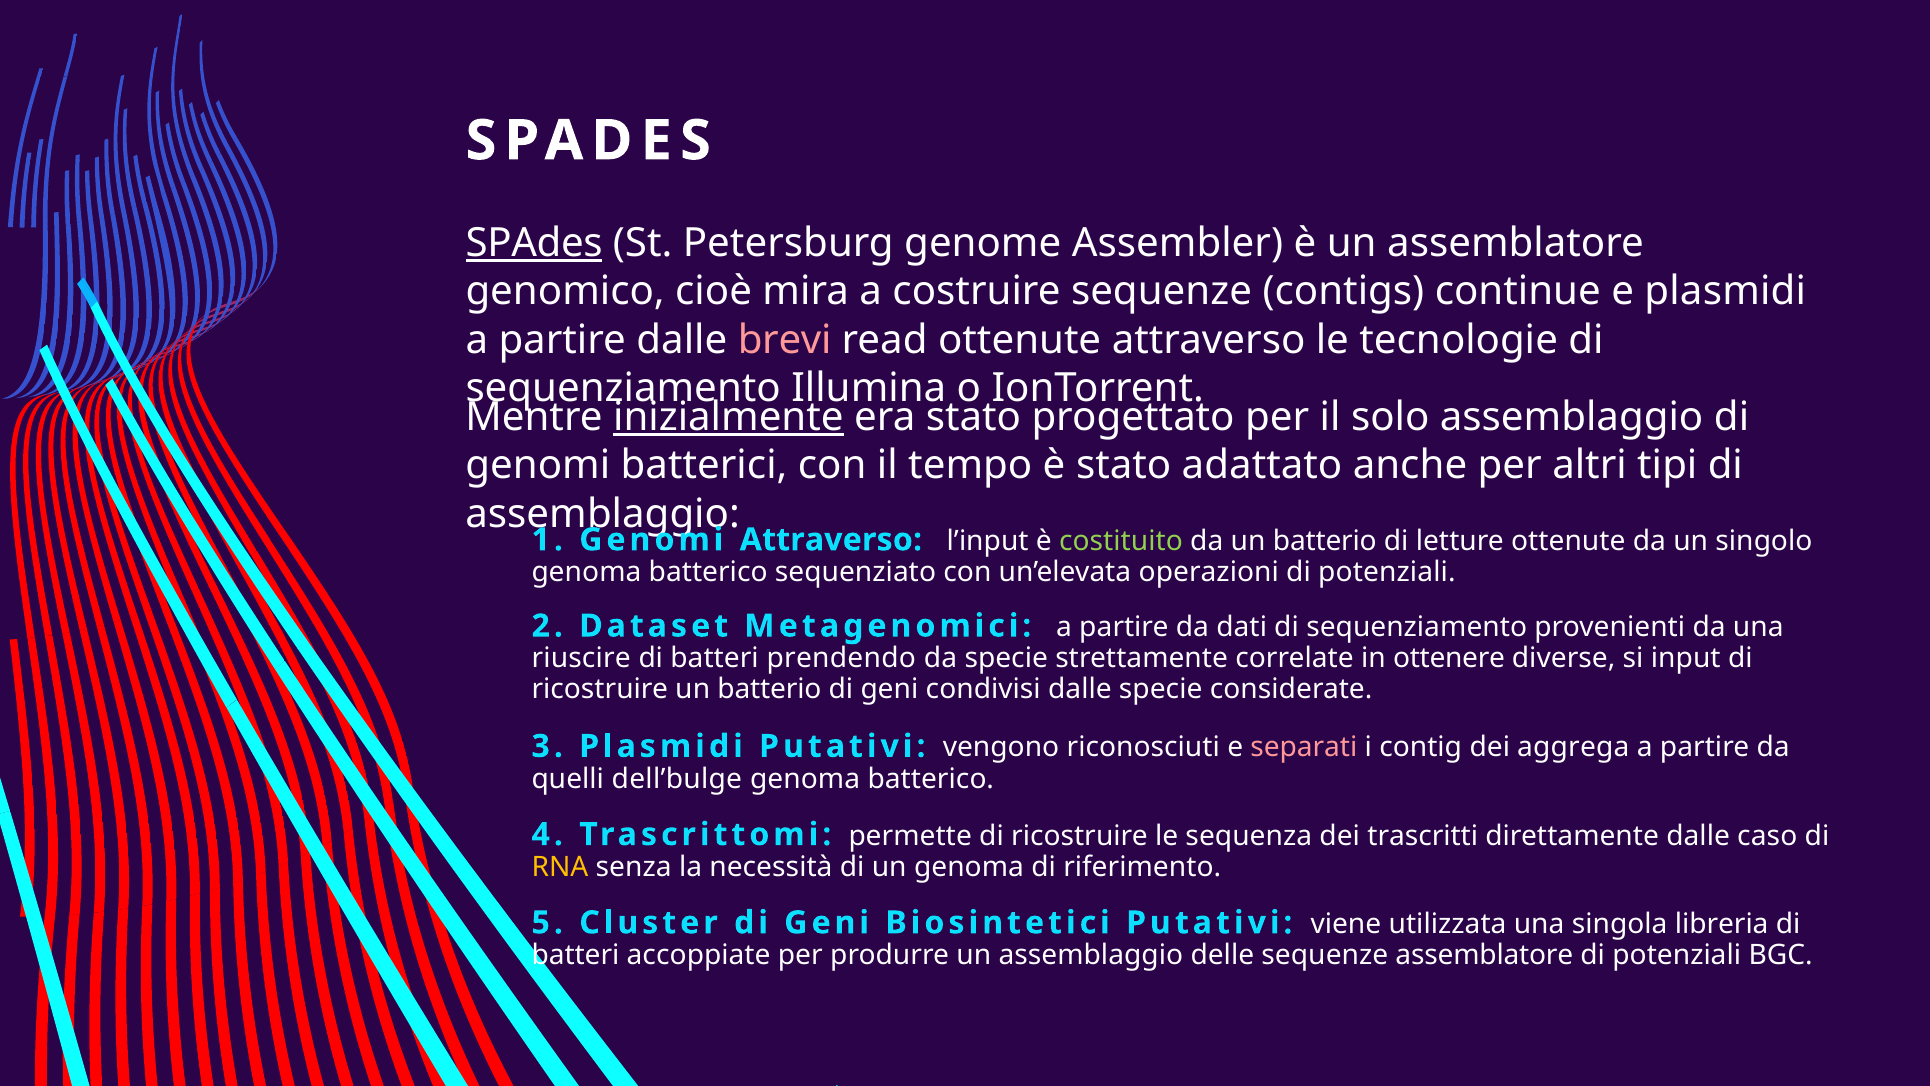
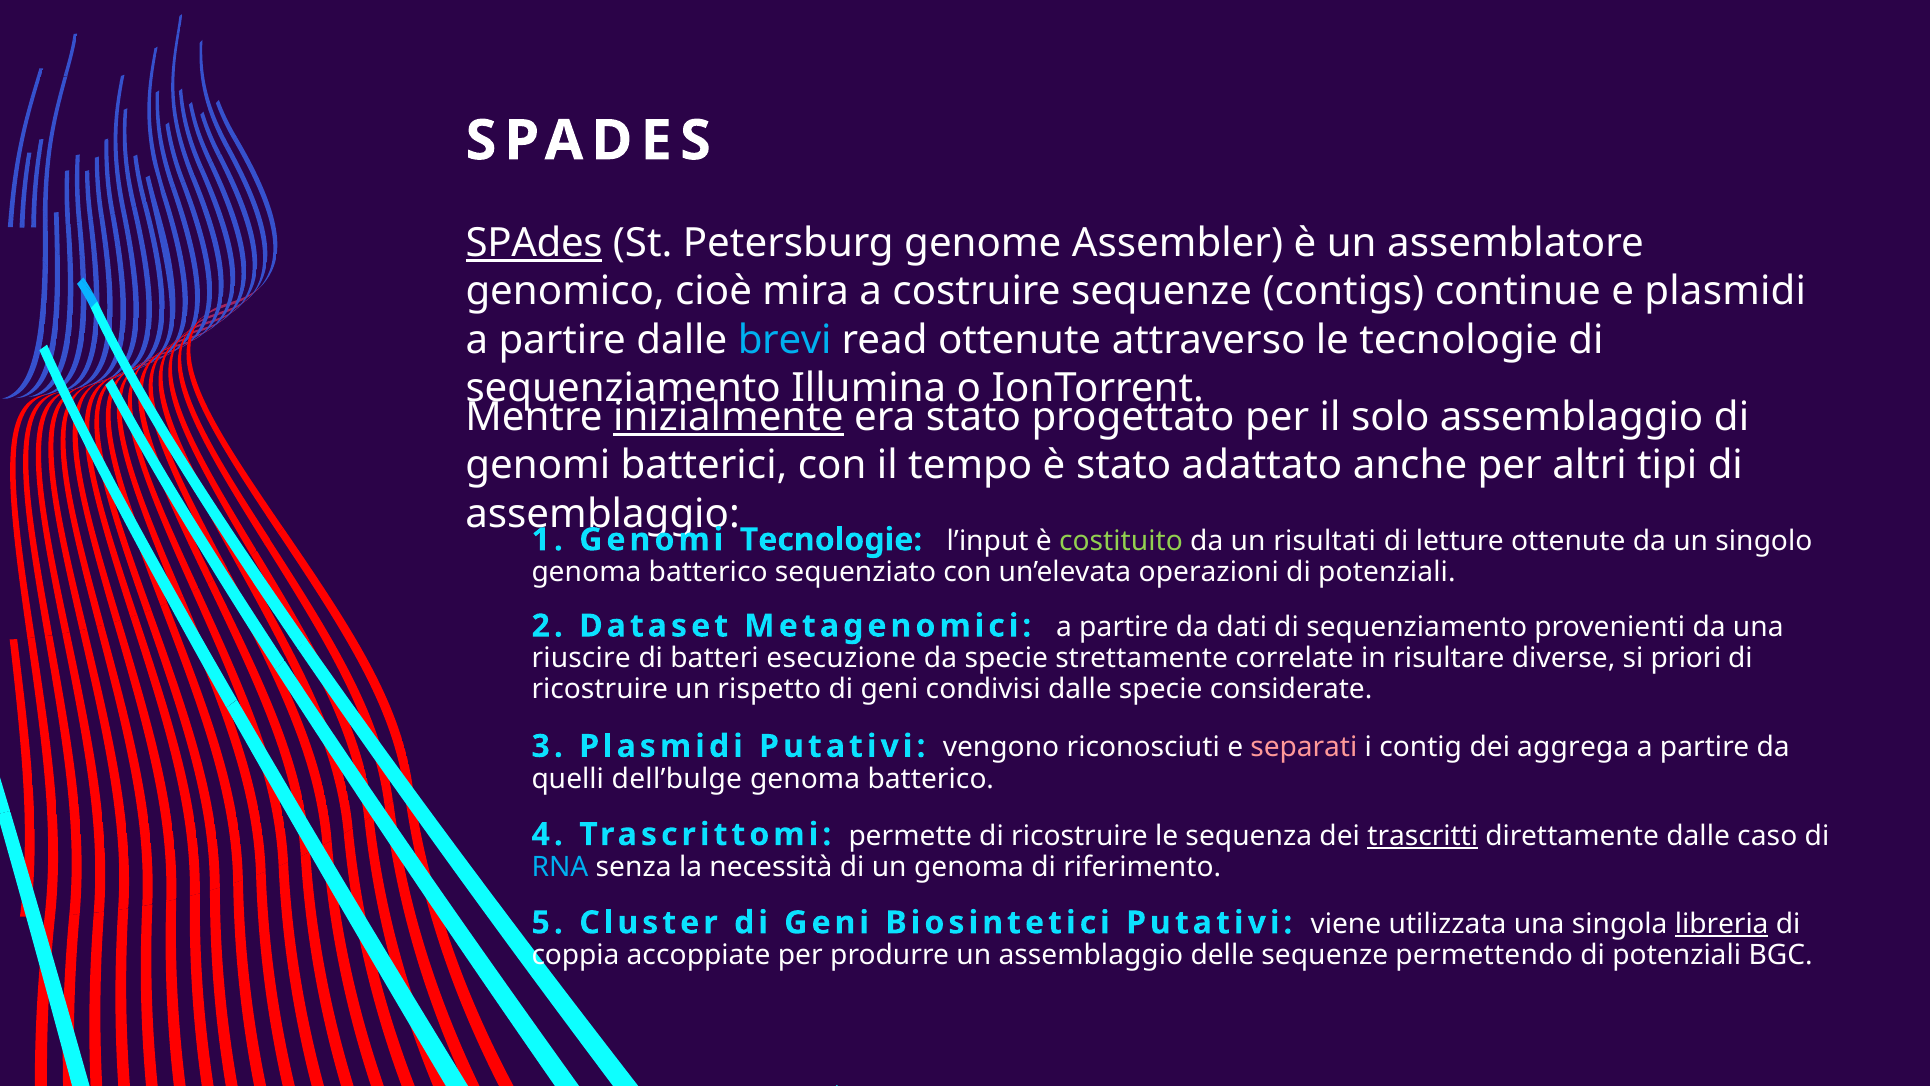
brevi colour: pink -> light blue (785, 340)
Genomi Attraverso: Attraverso -> Tecnologie (831, 540)
da un batterio: batterio -> risultati (1325, 541)
prendendo: prendendo -> esecuzione (841, 658)
ottenere: ottenere -> risultare (1449, 658)
input: input -> priori (1686, 658)
ricostruire un batterio: batterio -> rispetto (769, 689)
trascritti underline: none -> present (1423, 836)
RNA colour: yellow -> light blue (560, 867)
libreria underline: none -> present (1722, 924)
batteri: batteri -> coppia (575, 955)
sequenze assemblatore: assemblatore -> permettendo (1484, 955)
